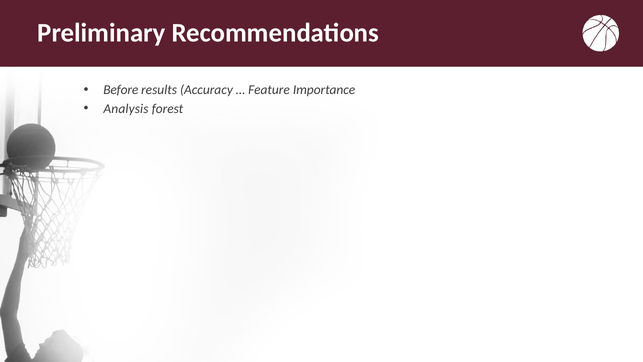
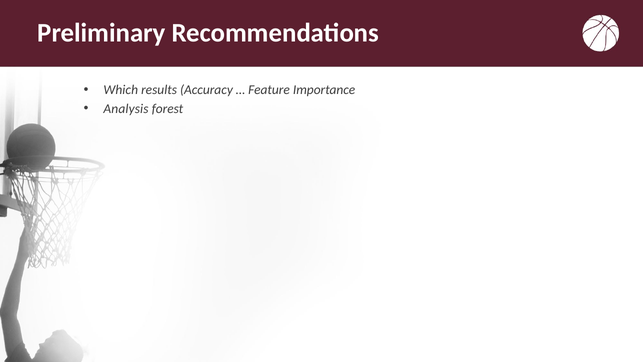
Before: Before -> Which (121, 90)
